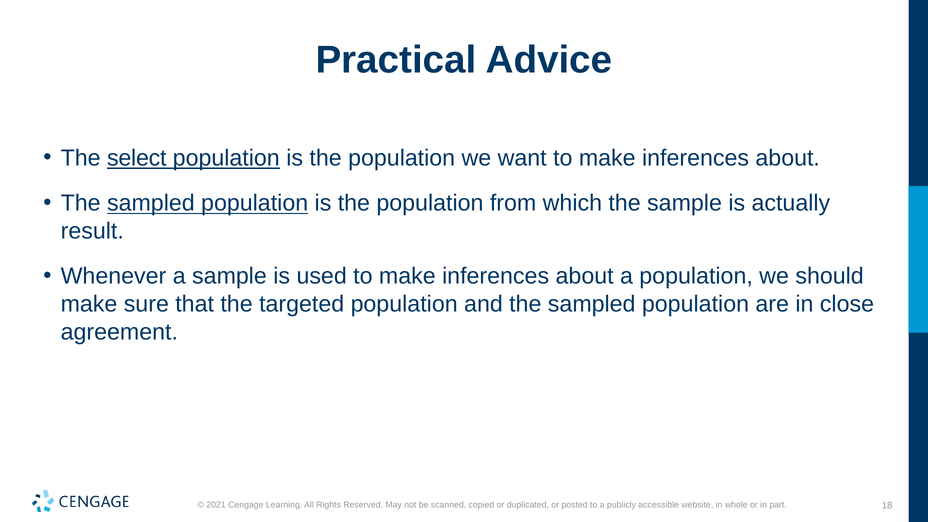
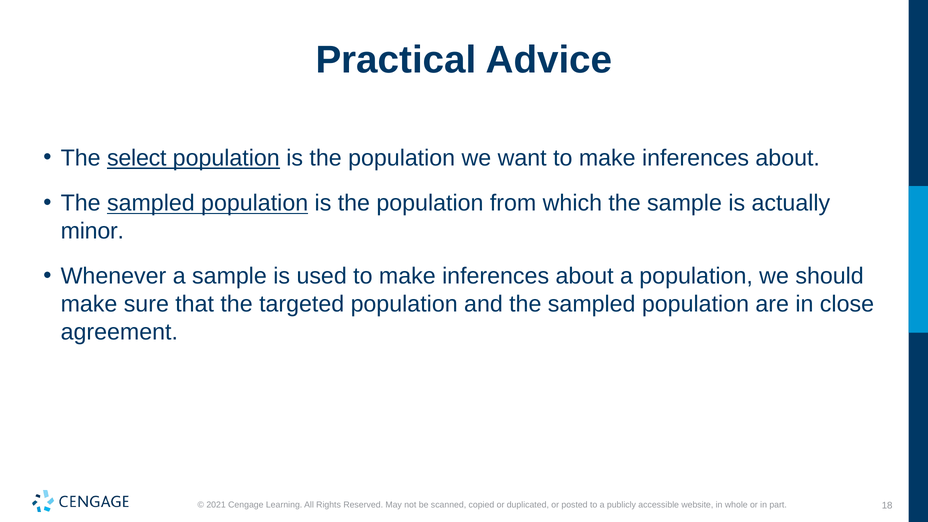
result: result -> minor (92, 231)
